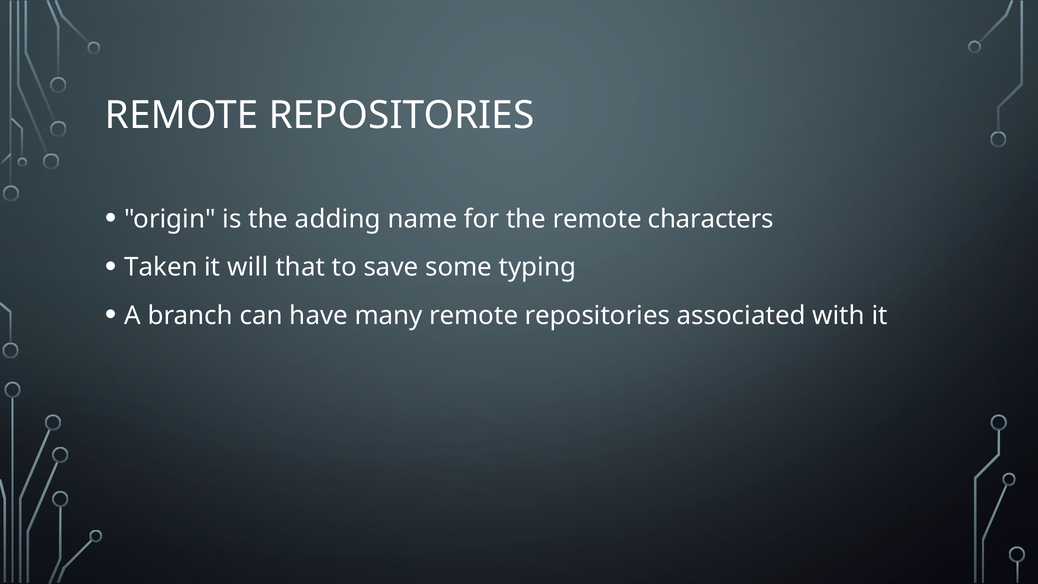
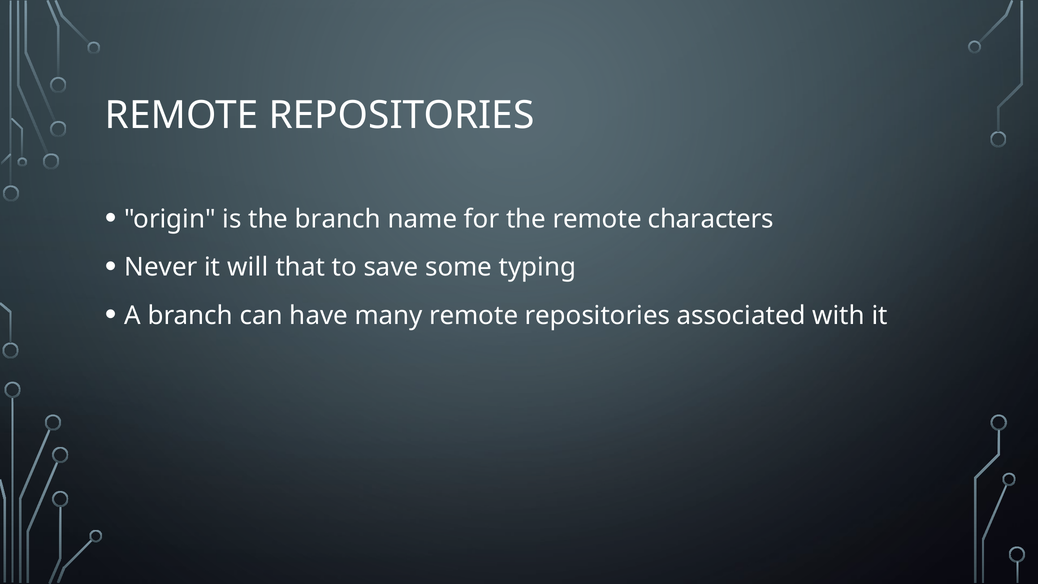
the adding: adding -> branch (338, 219)
Taken: Taken -> Never (161, 267)
